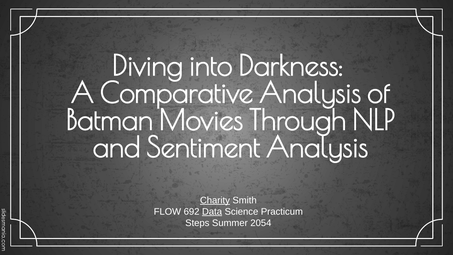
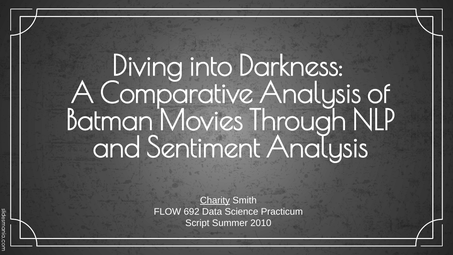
Data underline: present -> none (212, 211)
Steps: Steps -> Script (197, 223)
2054: 2054 -> 2010 (261, 223)
